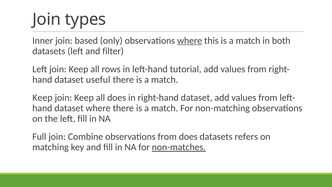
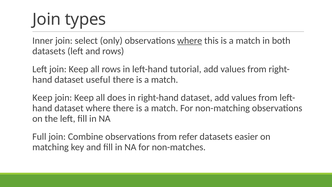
based: based -> select (86, 41)
and filter: filter -> rows (113, 51)
from does: does -> refer (188, 137)
refers: refers -> easier (246, 137)
non-matches underline: present -> none (179, 147)
